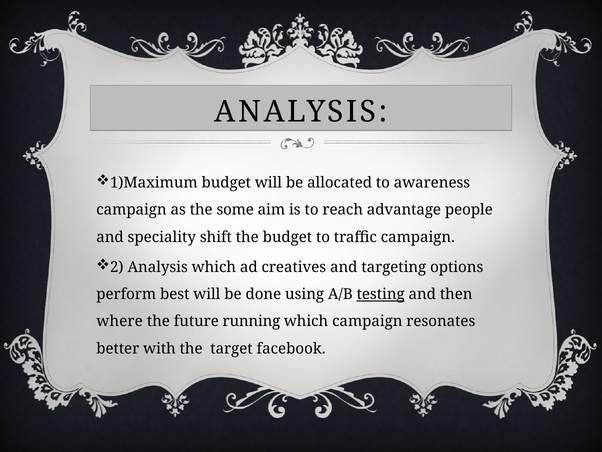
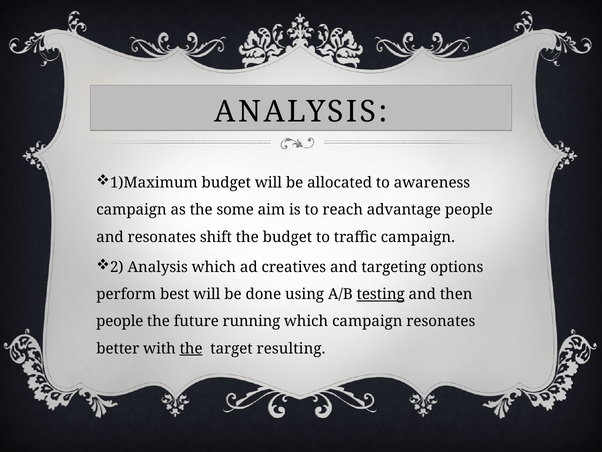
and speciality: speciality -> resonates (162, 237)
where: where -> people (120, 321)
the underline: none -> present (191, 348)
facebook: facebook -> resulting (291, 348)
